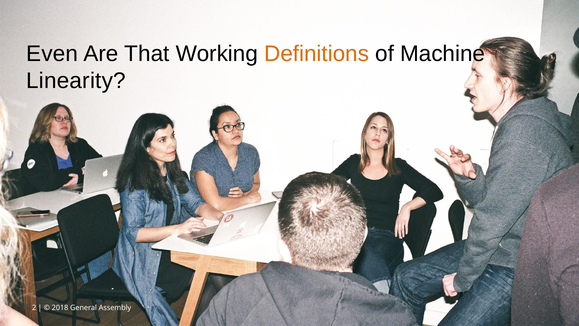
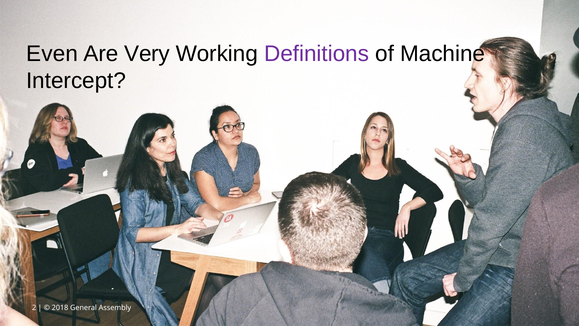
That: That -> Very (147, 54)
Definitions colour: orange -> purple (317, 54)
Linearity: Linearity -> Intercept (76, 81)
